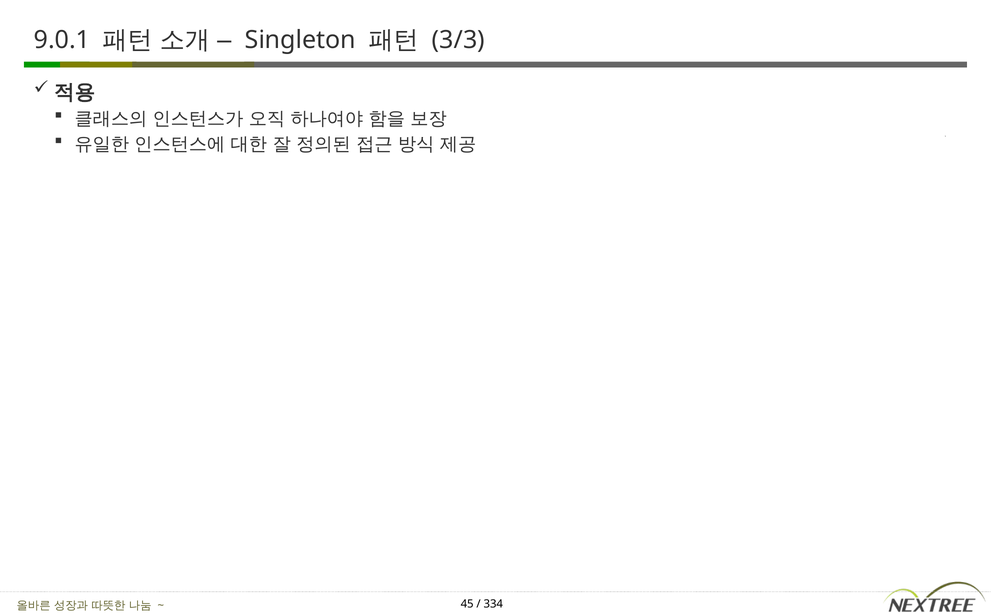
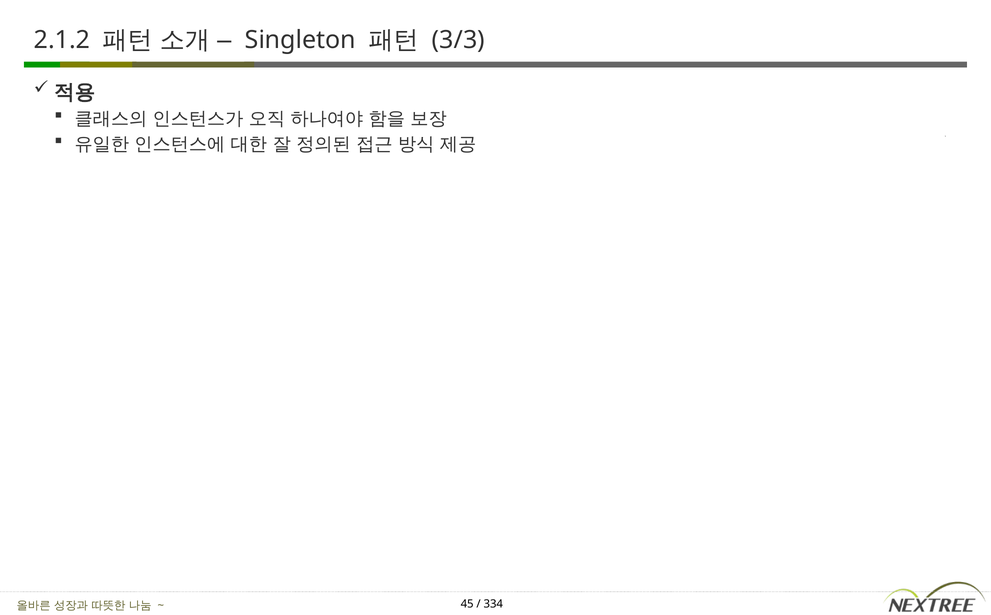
9.0.1: 9.0.1 -> 2.1.2 (62, 40)
